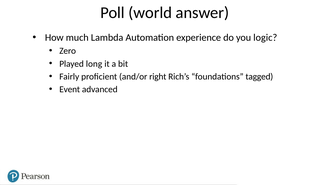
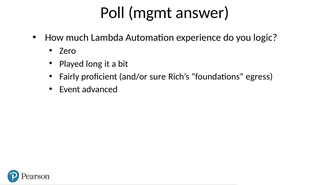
world: world -> mgmt (150, 13)
right: right -> sure (158, 77)
tagged: tagged -> egress (259, 77)
